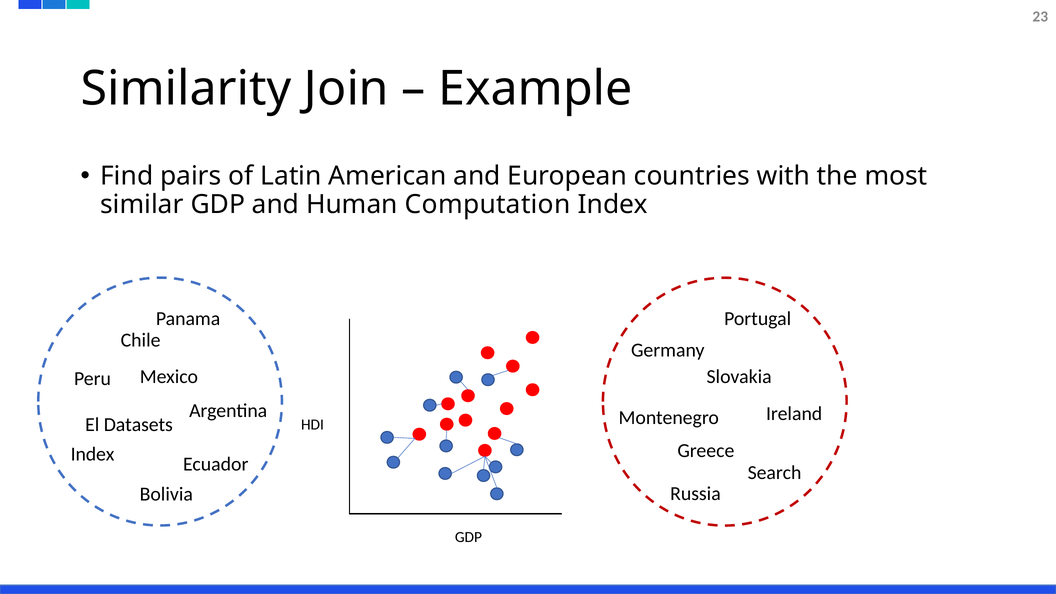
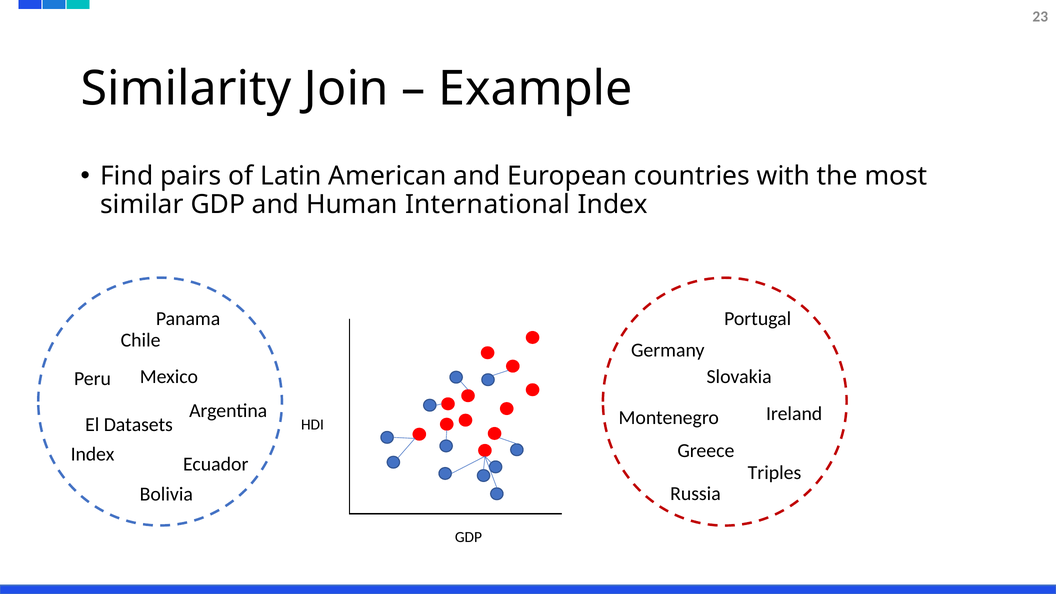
Computation: Computation -> International (488, 205)
Search: Search -> Triples (775, 473)
